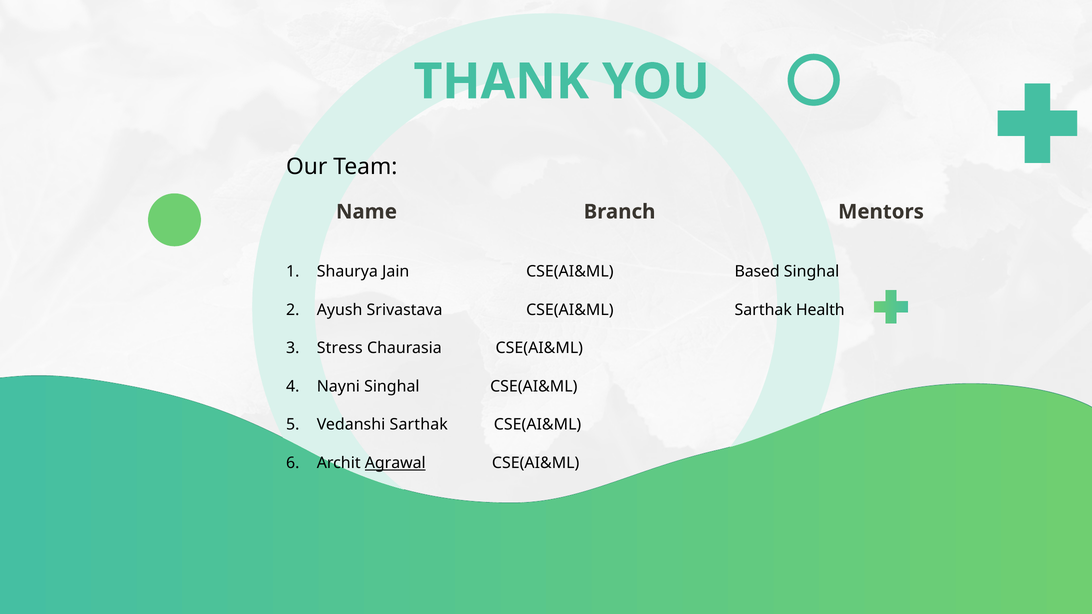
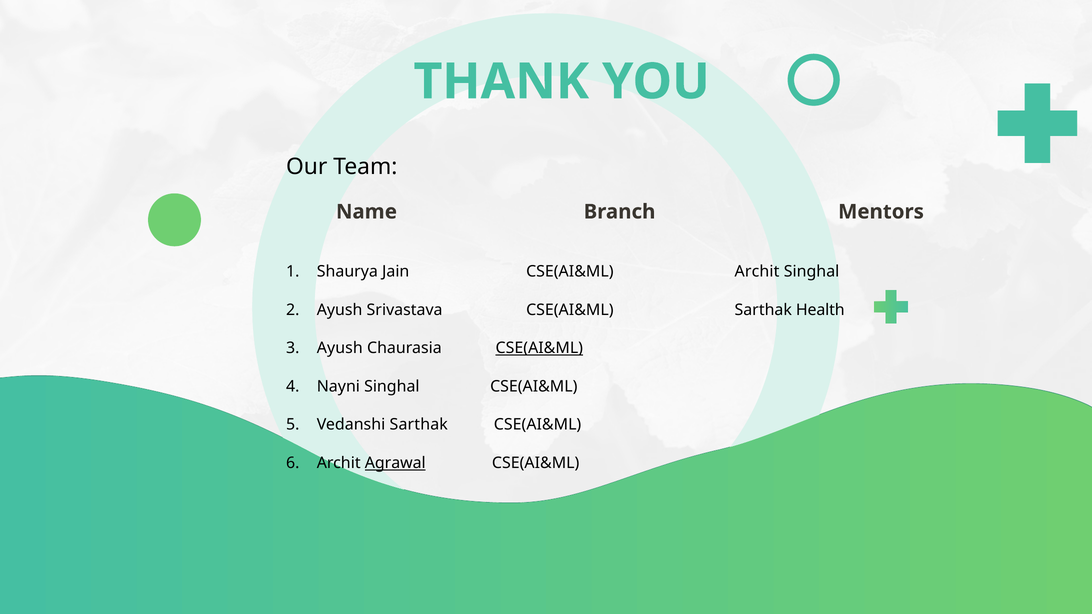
CSE(AI&ML Based: Based -> Archit (757, 272)
Stress: Stress -> Ayush (340, 348)
CSE(AI&ML underline: none -> present (539, 348)
